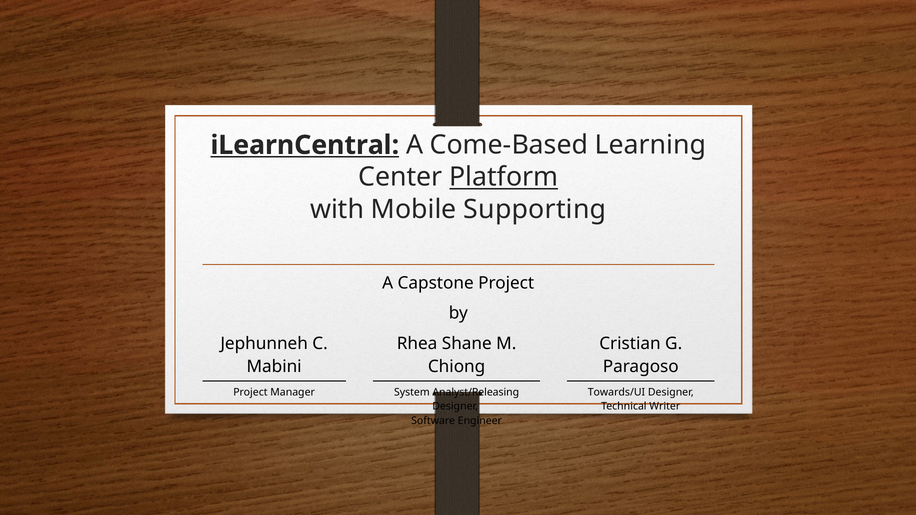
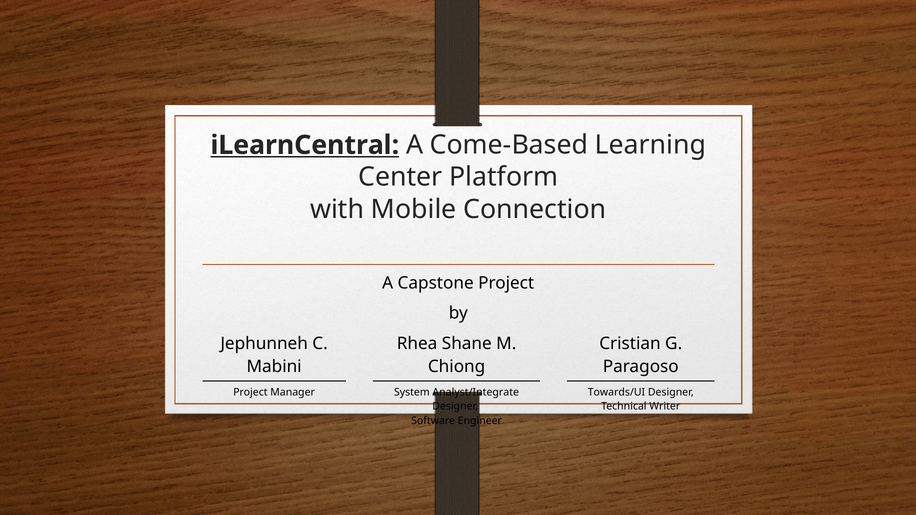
Platform underline: present -> none (504, 177)
Supporting: Supporting -> Connection (535, 209)
Analyst/Releasing: Analyst/Releasing -> Analyst/Integrate (476, 392)
